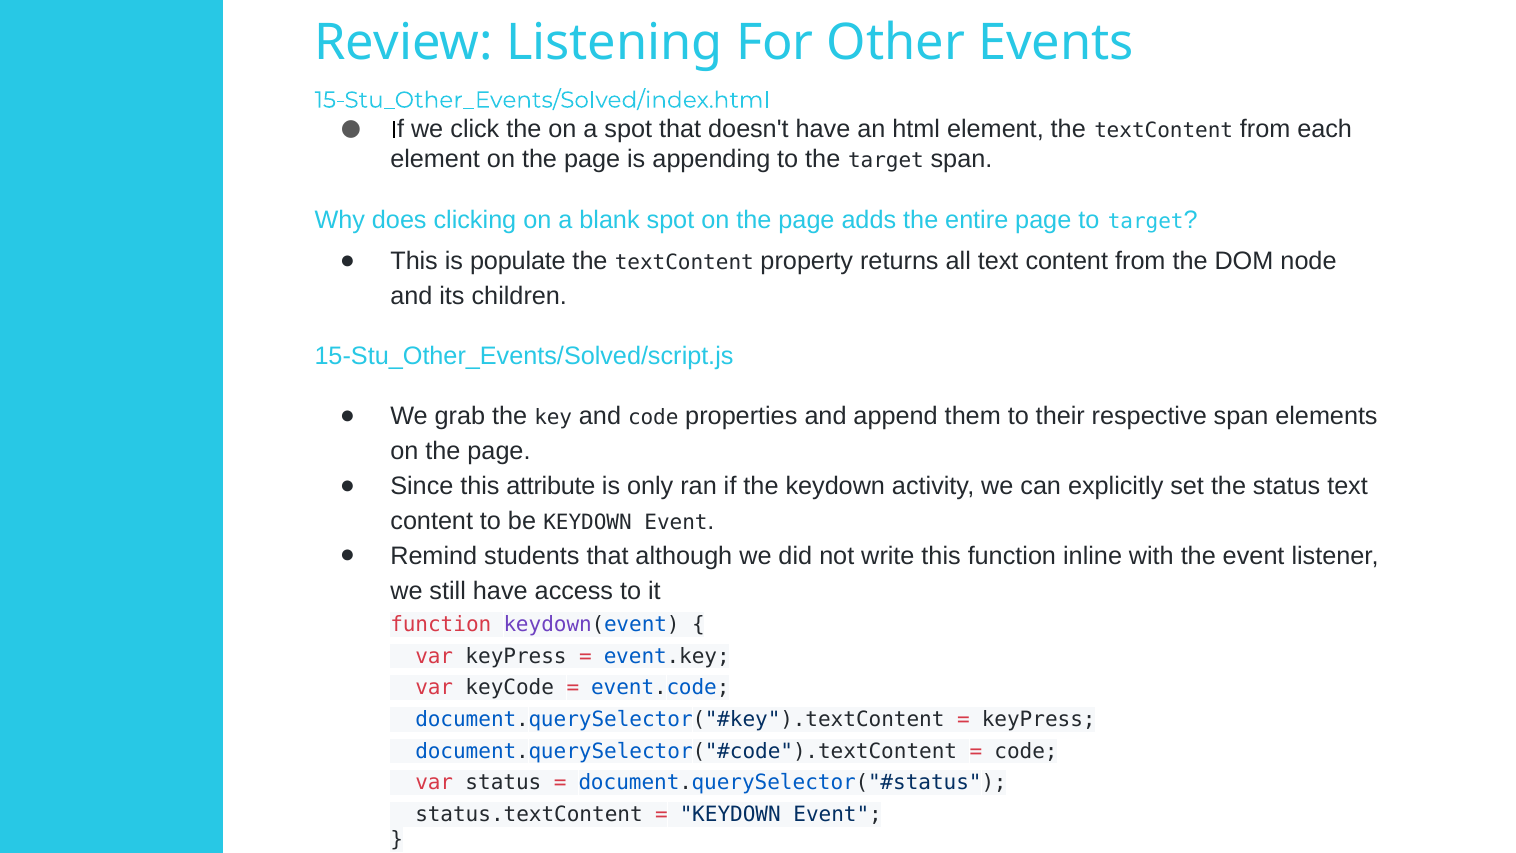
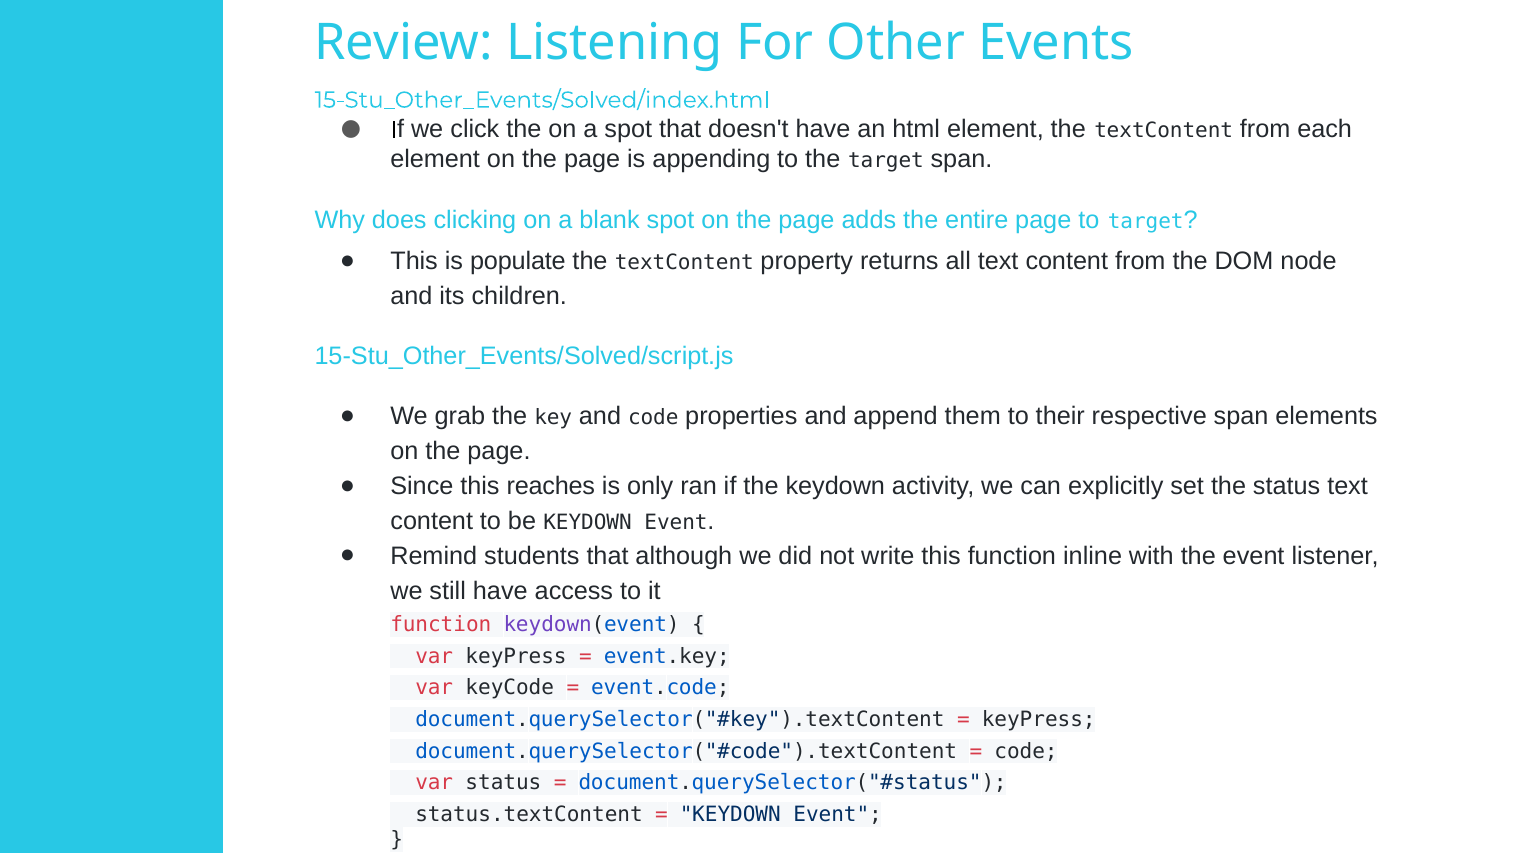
attribute: attribute -> reaches (551, 486)
